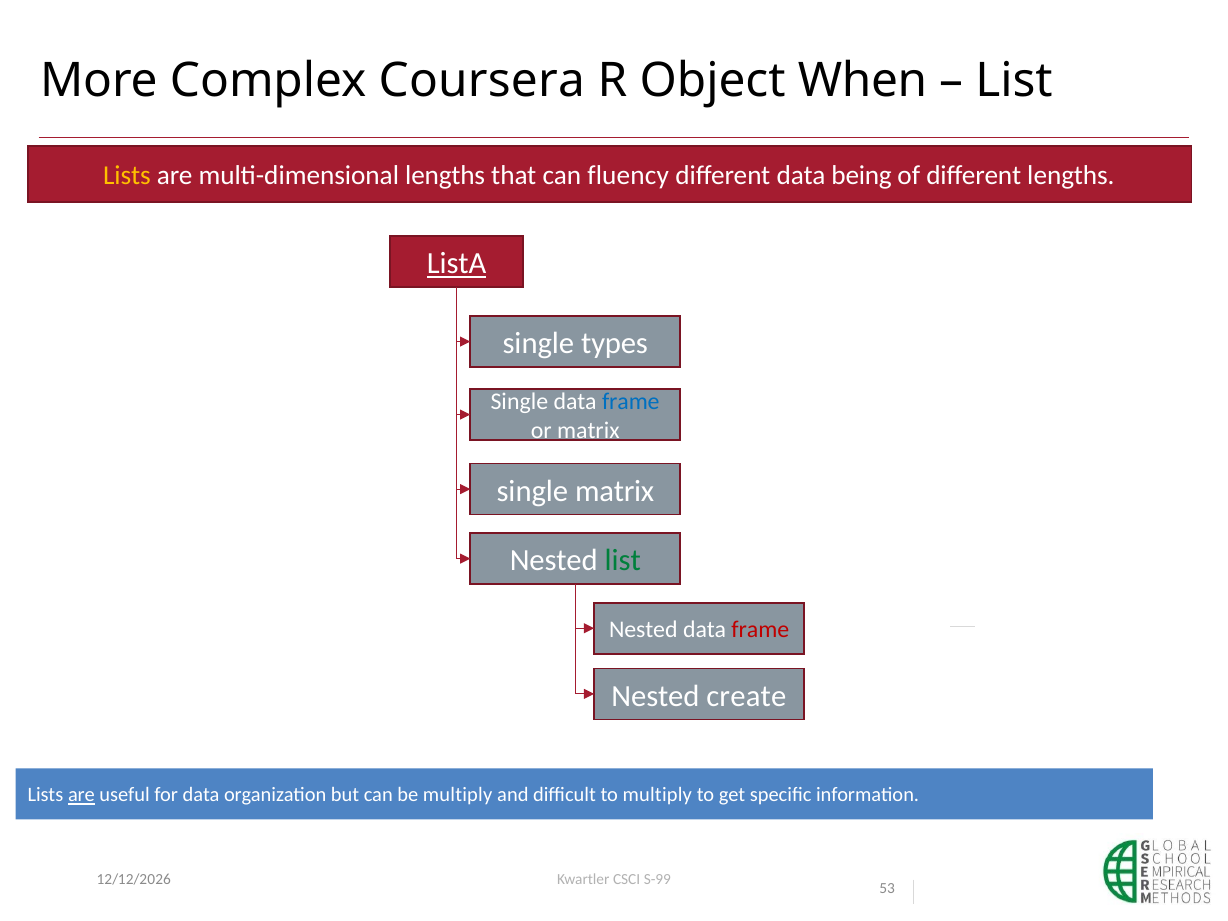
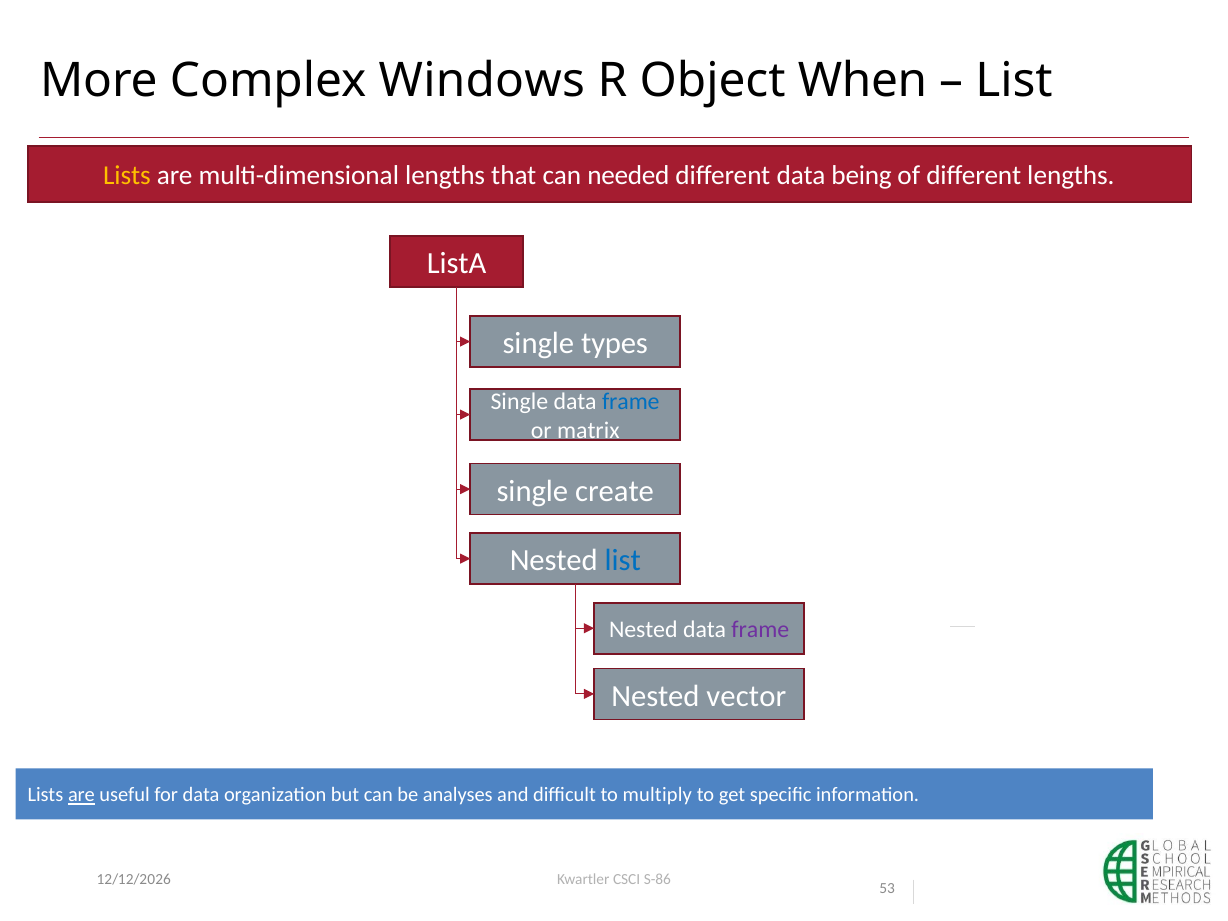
Coursera: Coursera -> Windows (482, 81)
fluency: fluency -> needed (628, 176)
ListA underline: present -> none (457, 264)
single matrix: matrix -> create (615, 491)
list colour: green -> blue (623, 561)
frame colour: red -> purple (760, 630)
create: create -> vector (746, 696)
be multiply: multiply -> analyses (458, 795)
S-99: S-99 -> S-86 (657, 879)
